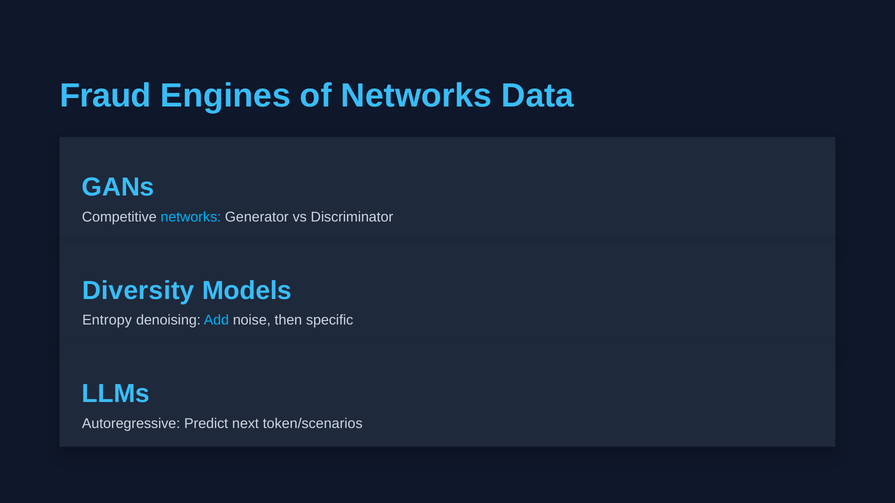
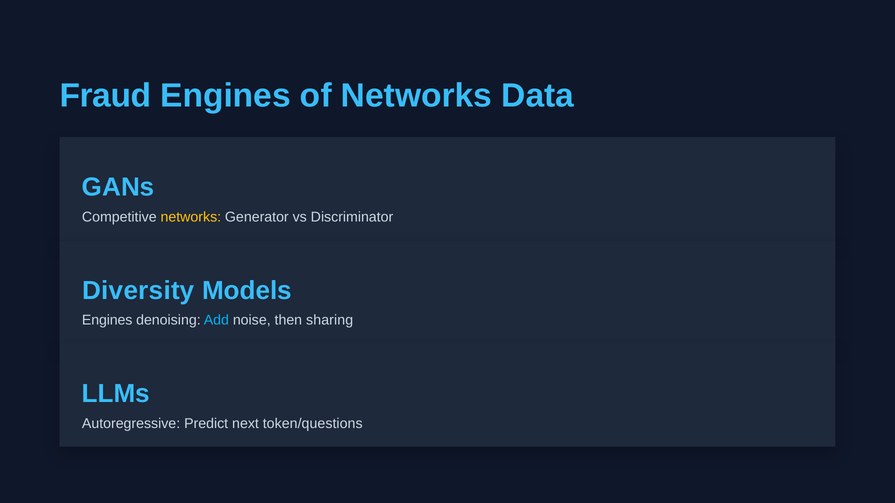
networks colour: light blue -> yellow (191, 217)
Entropy: Entropy -> Engines (107, 321)
specific: specific -> sharing (330, 321)
token/scenarios: token/scenarios -> token/questions (313, 424)
